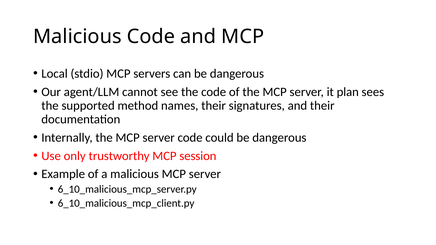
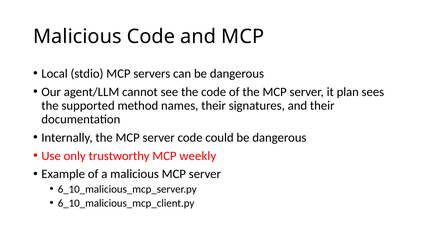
session: session -> weekly (198, 156)
